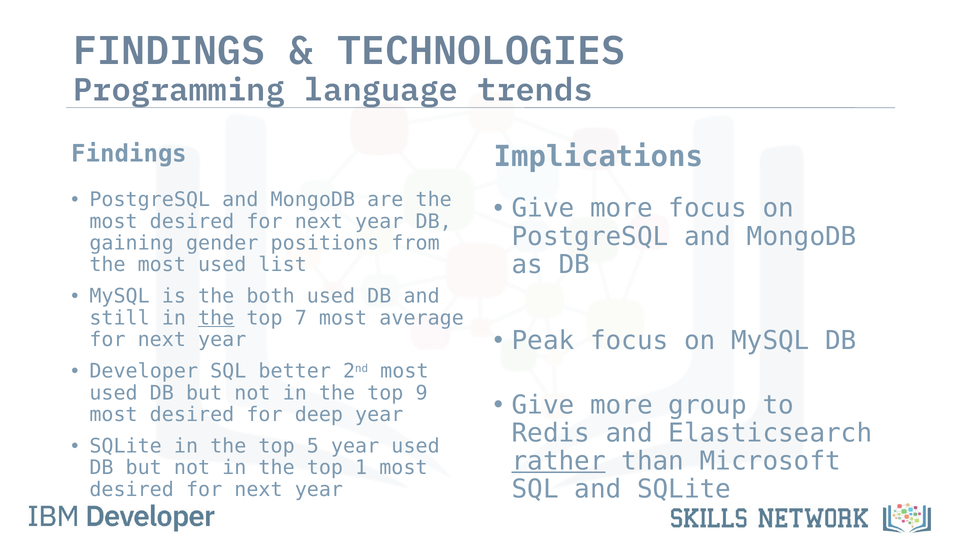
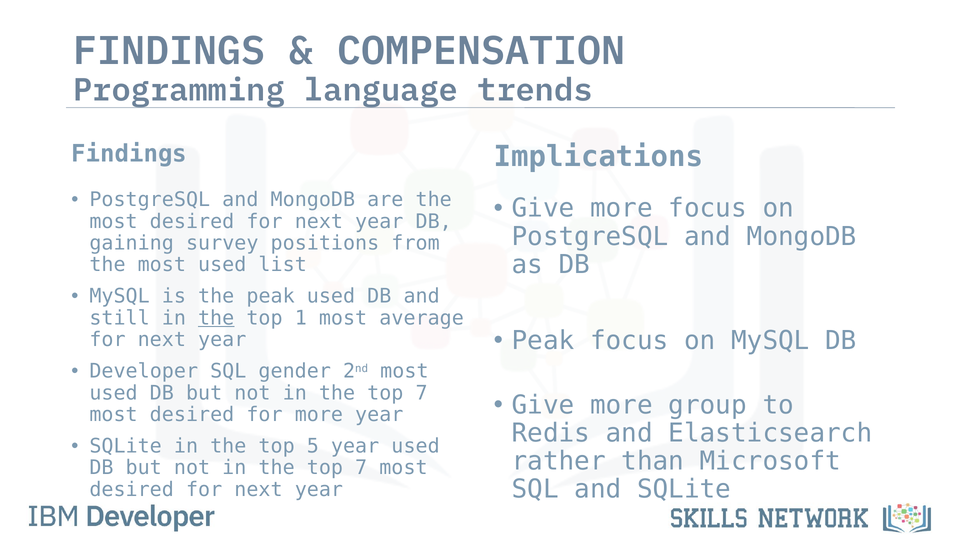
TECHNOLOGIES: TECHNOLOGIES -> COMPENSATION (481, 51)
gender: gender -> survey (222, 243)
the both: both -> peak (271, 296)
7: 7 -> 1 (301, 318)
better: better -> gender (295, 371)
9: 9 -> 7 (422, 393)
for deep: deep -> more (319, 414)
rather underline: present -> none (559, 461)
1: 1 -> 7 (361, 467)
